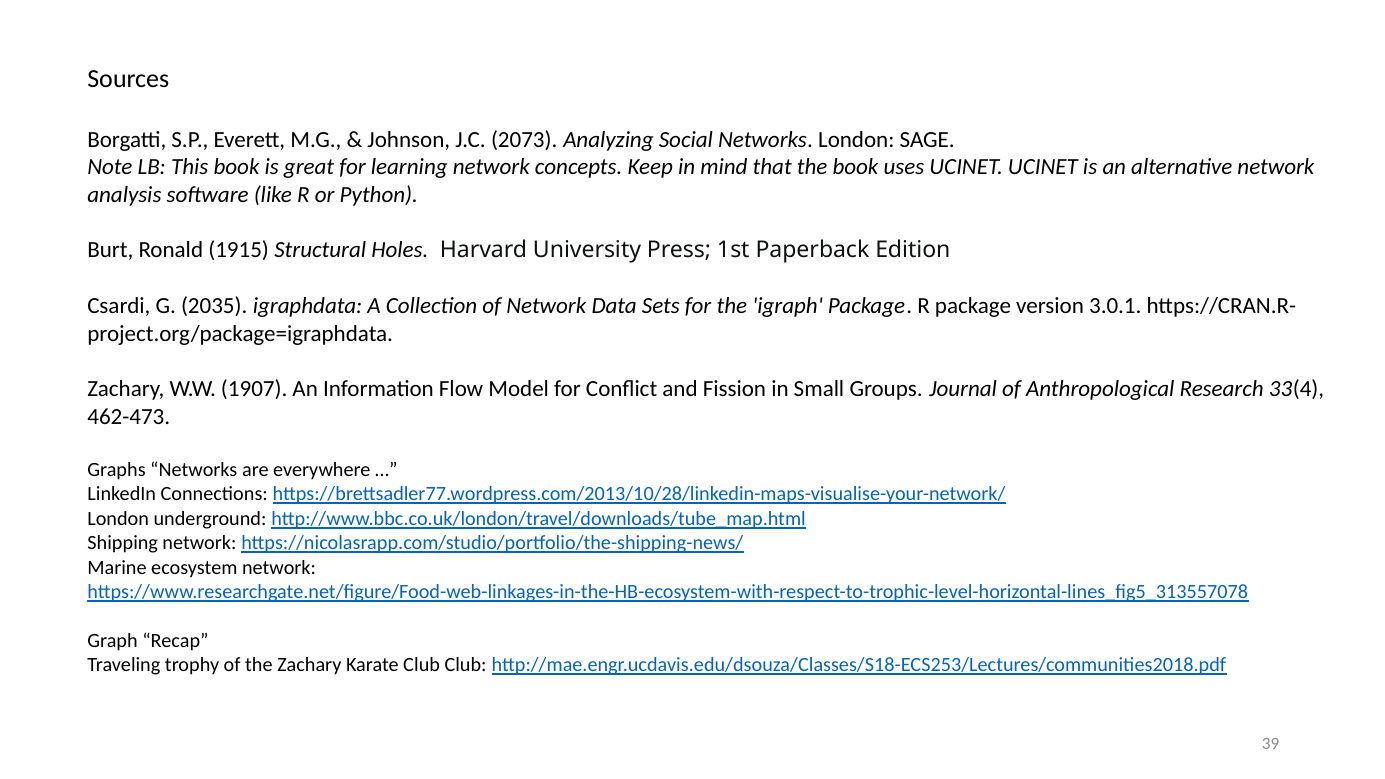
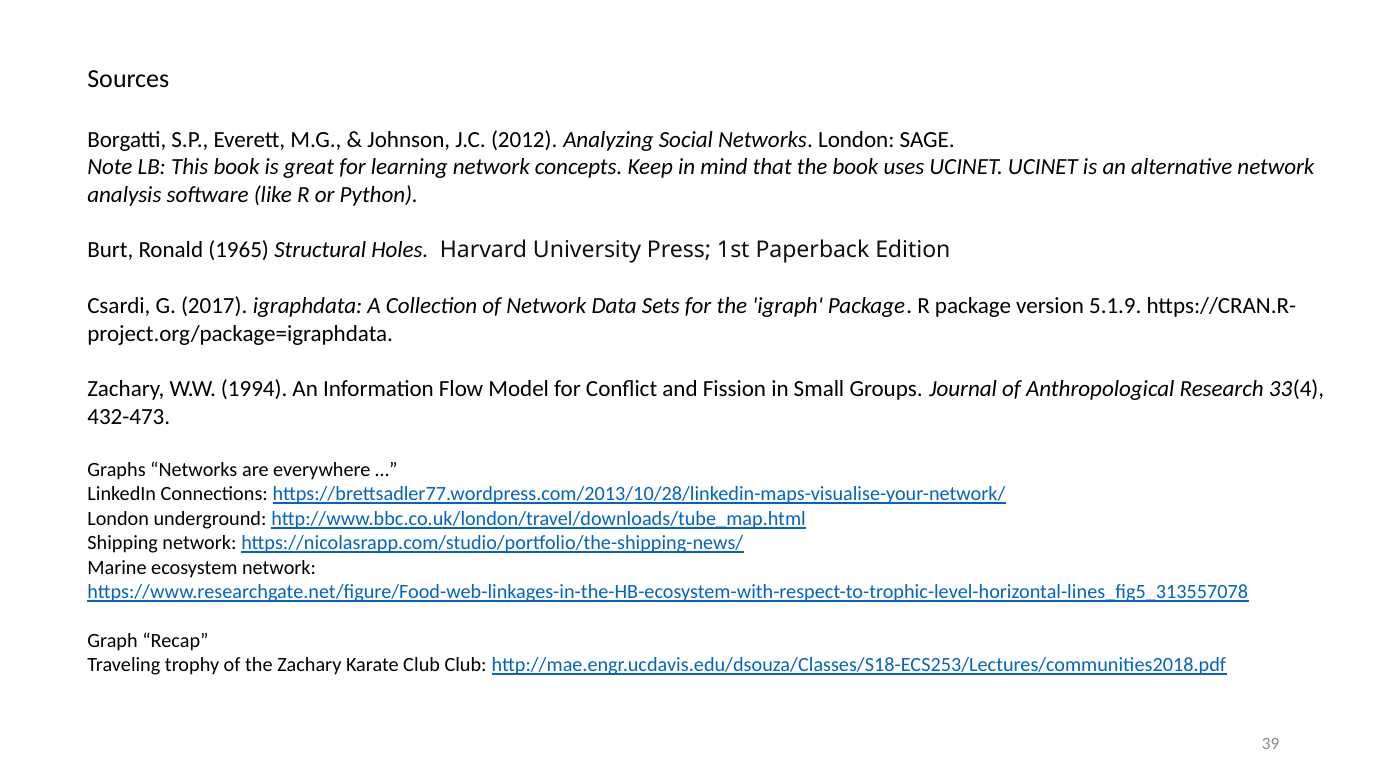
2073: 2073 -> 2012 (524, 140)
1915: 1915 -> 1965 (239, 250)
2035: 2035 -> 2017 (214, 306)
3.0.1: 3.0.1 -> 5.1.9 (1115, 306)
1907: 1907 -> 1994 (254, 389)
462-473: 462-473 -> 432-473 (129, 416)
